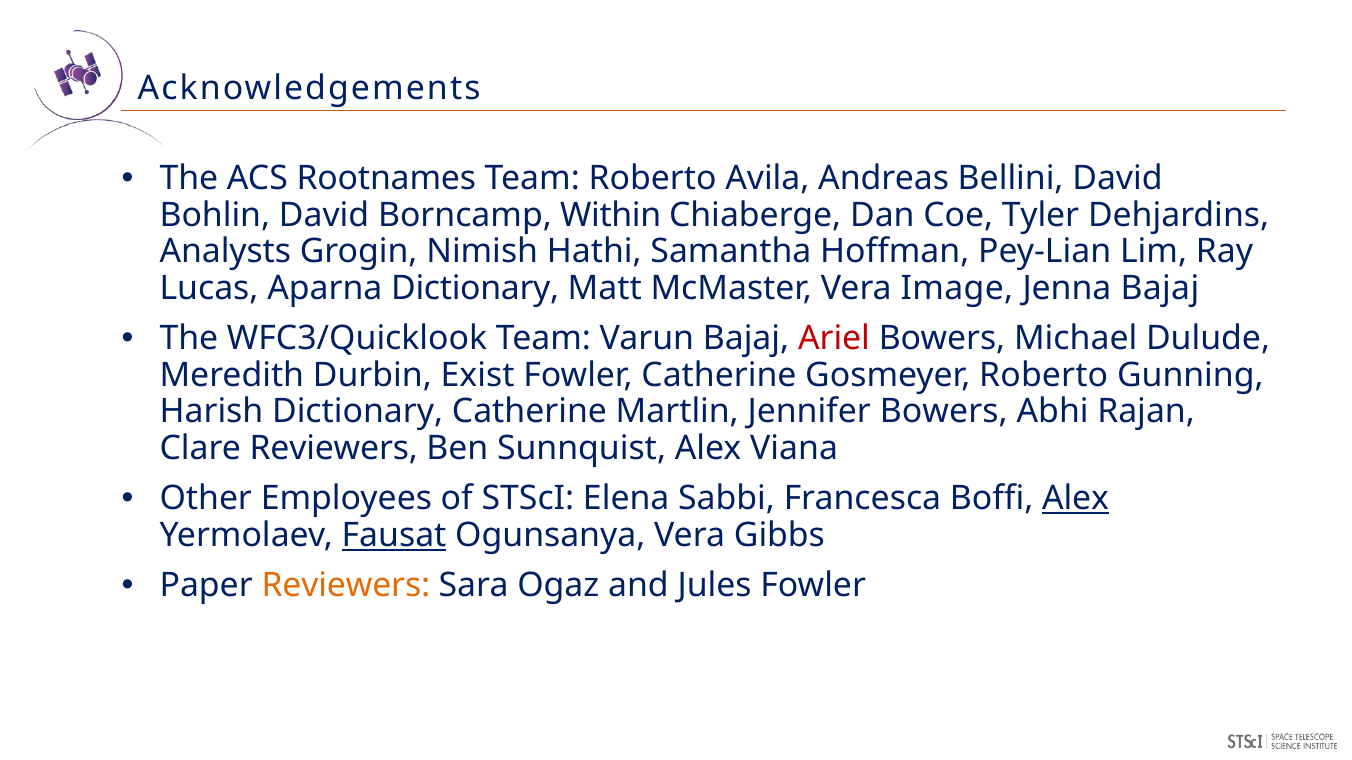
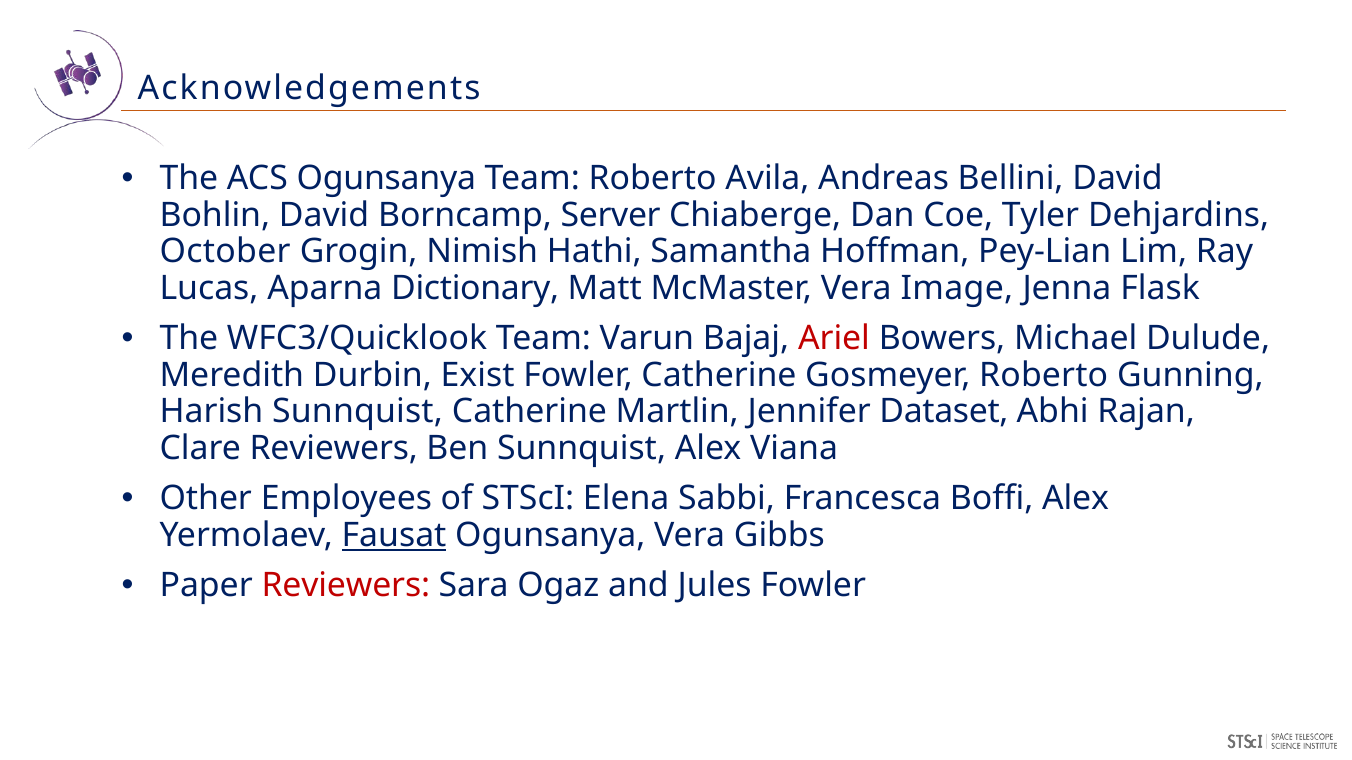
ACS Rootnames: Rootnames -> Ogunsanya (386, 179)
Within: Within -> Server (611, 215)
Analysts: Analysts -> October (225, 252)
Jenna Bajaj: Bajaj -> Flask (1160, 288)
Harish Dictionary: Dictionary -> Sunnquist (358, 412)
Jennifer Bowers: Bowers -> Dataset (944, 412)
Alex underline: present -> none (1076, 499)
Reviewers colour: orange -> red (346, 586)
